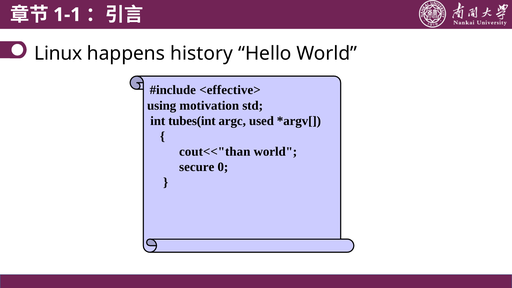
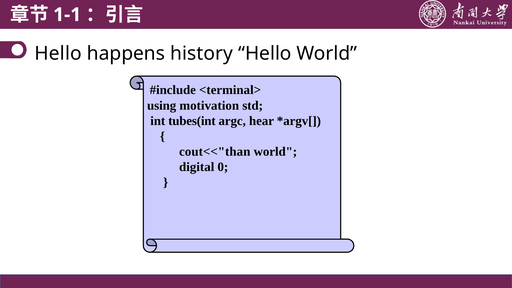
Linux: Linux -> Hello (58, 54)
<effective>: <effective> -> <terminal> (230, 90)
used: used -> hear (262, 121)
secure: secure -> digital (197, 167)
